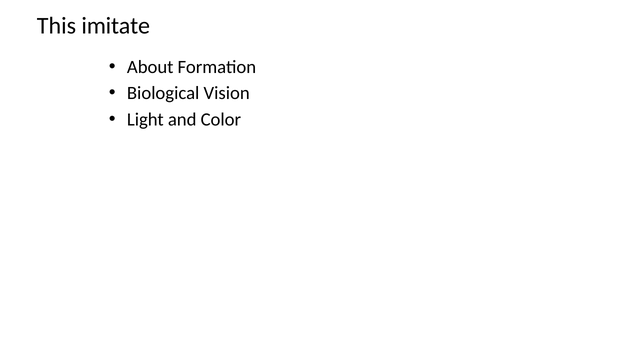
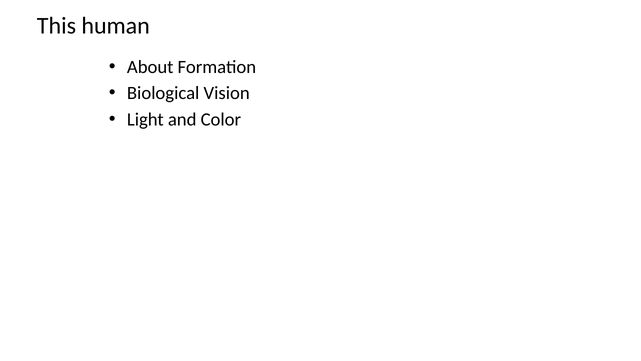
imitate: imitate -> human (116, 26)
